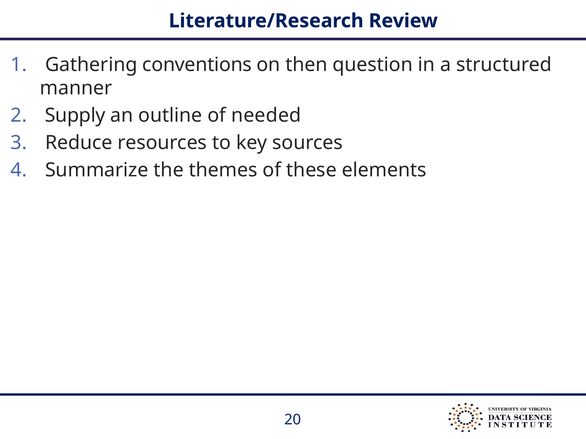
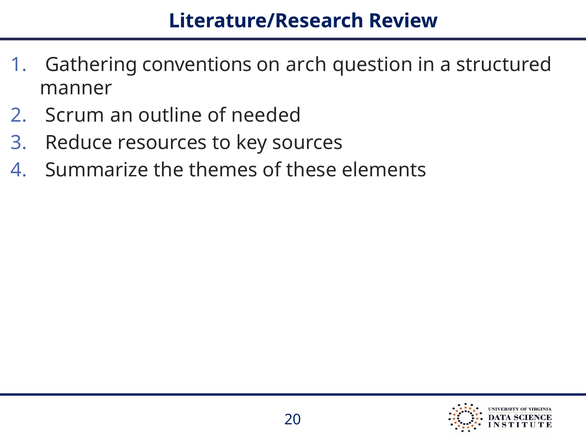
then: then -> arch (306, 65)
Supply: Supply -> Scrum (75, 116)
